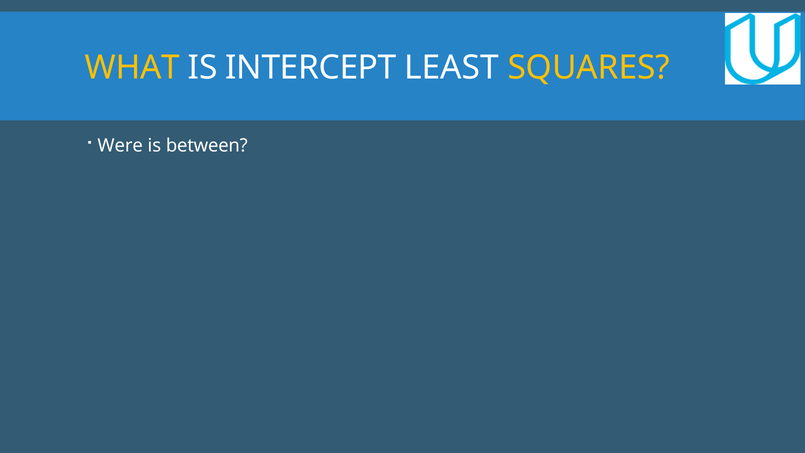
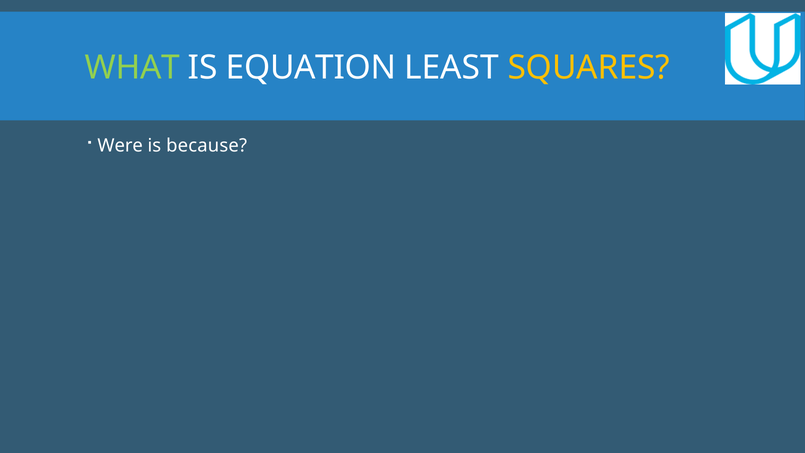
WHAT colour: yellow -> light green (132, 68)
INTERCEPT: INTERCEPT -> EQUATION (311, 68)
between: between -> because (207, 146)
